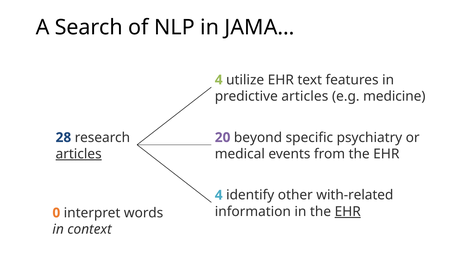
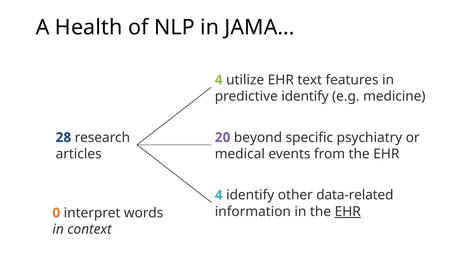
Search: Search -> Health (89, 27)
predictive articles: articles -> identify (305, 96)
articles underline: present -> none (79, 154)
with-related: with-related -> data-related (355, 195)
